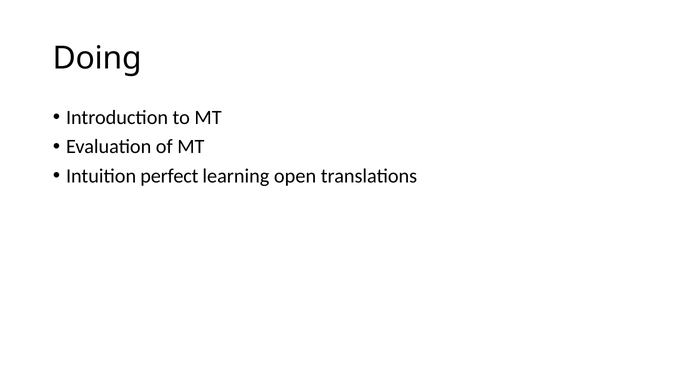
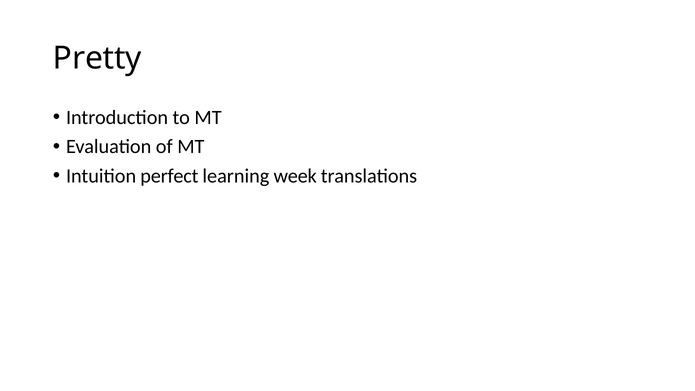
Doing: Doing -> Pretty (97, 58)
open: open -> week (295, 176)
